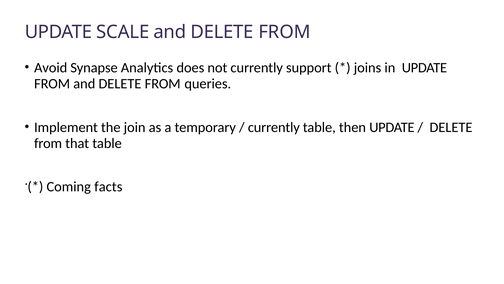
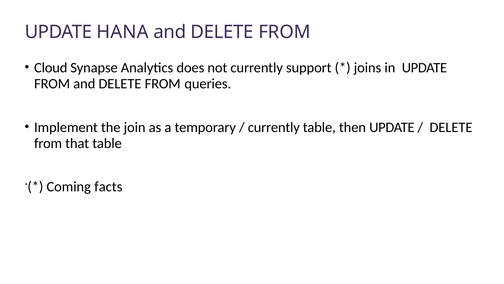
SCALE: SCALE -> HANA (123, 32)
Avoid: Avoid -> Cloud (51, 68)
